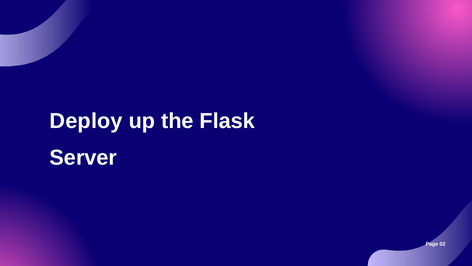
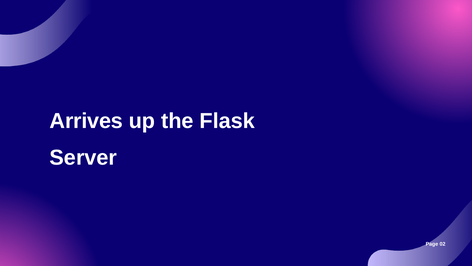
Deploy: Deploy -> Arrives (86, 121)
